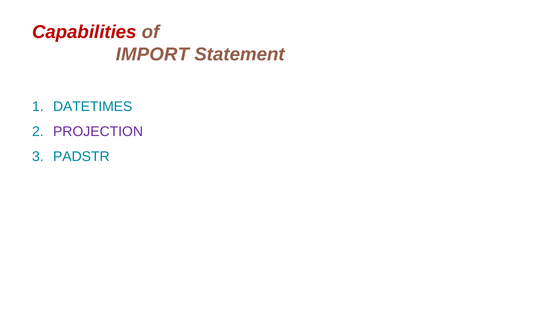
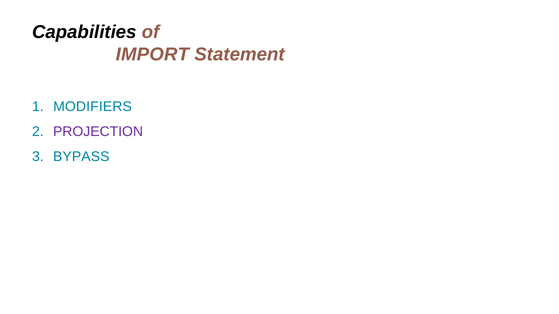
Capabilities colour: red -> black (84, 32)
DATETIMES: DATETIMES -> MODIFIERS (93, 107)
PADSTR: PADSTR -> BYPASS (81, 157)
